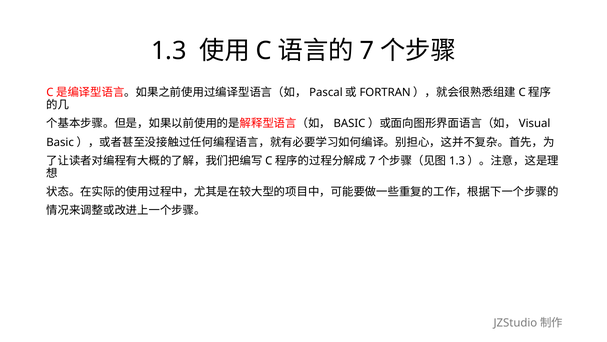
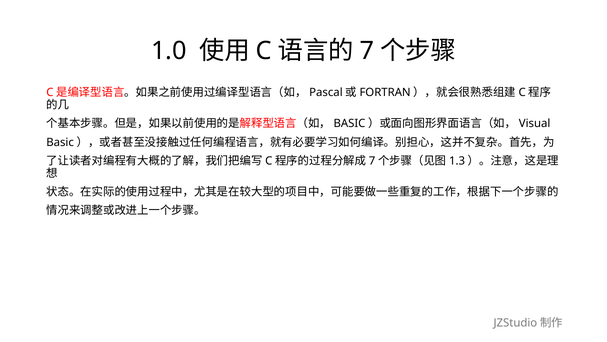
1.3: 1.3 -> 1.0 (169, 51)
